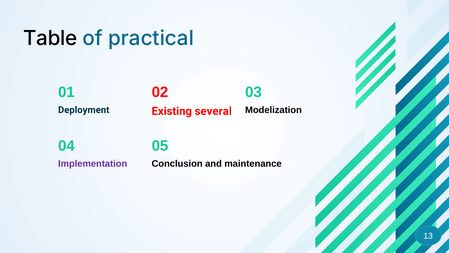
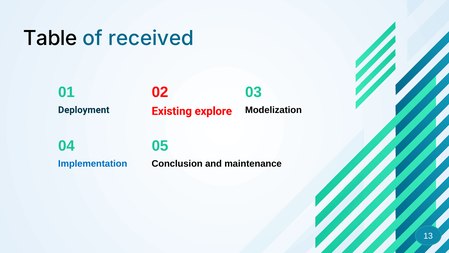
practical: practical -> received (151, 38)
several: several -> explore (213, 111)
Implementation colour: purple -> blue (93, 163)
